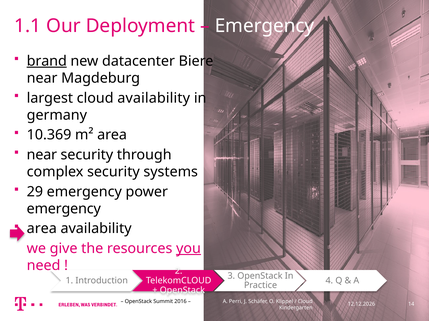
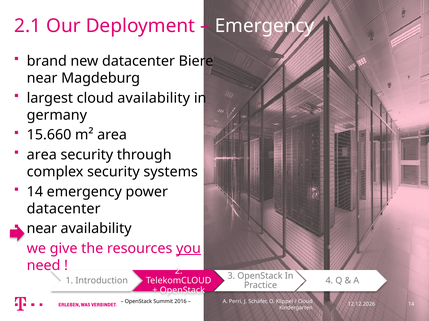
1.1: 1.1 -> 2.1 (28, 26)
brand underline: present -> none (47, 61)
10.369: 10.369 -> 15.660 (49, 135)
near: near -> area (42, 155)
29: 29 -> 14 (35, 192)
emergency: emergency -> datacenter (64, 209)
area: area -> near (42, 229)
